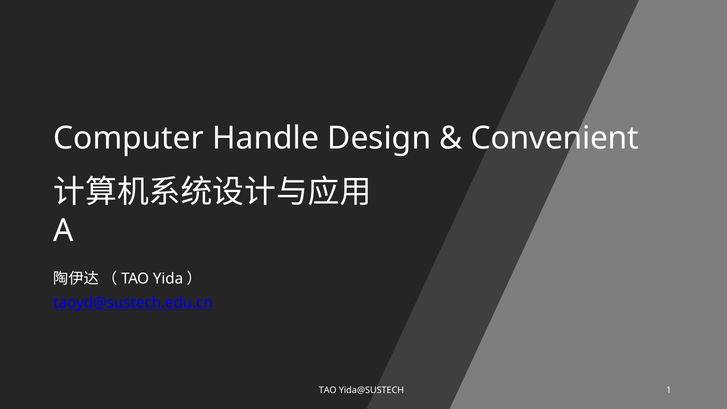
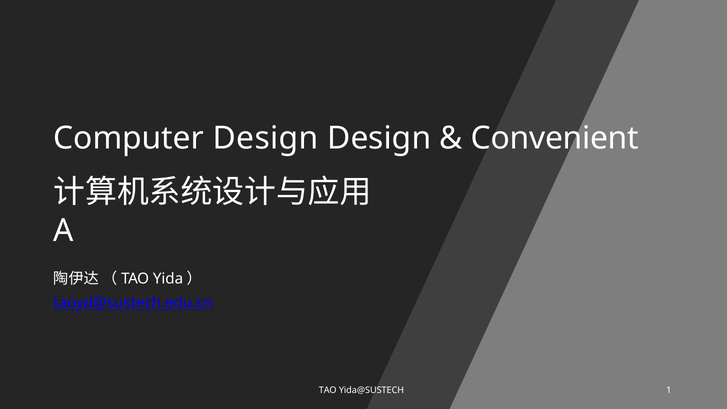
Computer Handle: Handle -> Design (266, 138)
